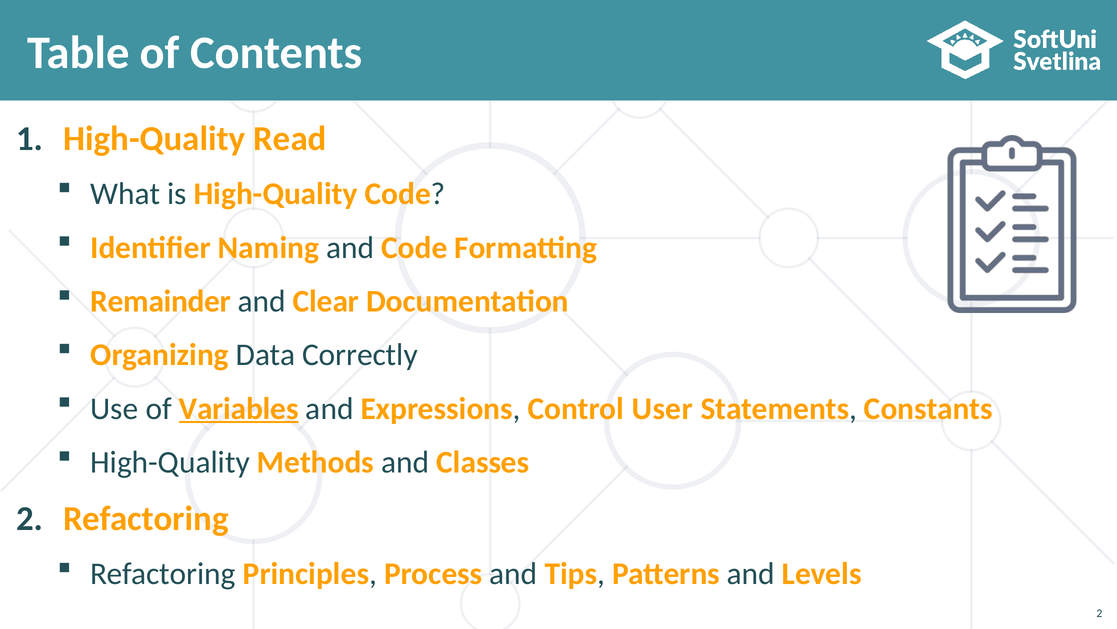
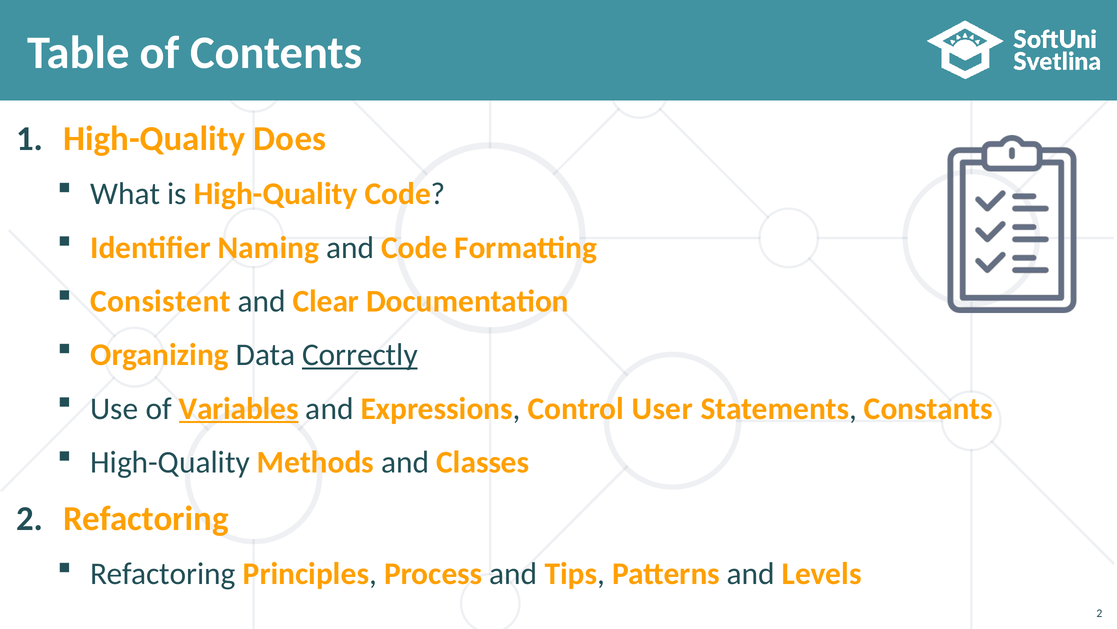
Read: Read -> Does (290, 138)
Remainder: Remainder -> Consistent (160, 301)
Correctly underline: none -> present (360, 355)
